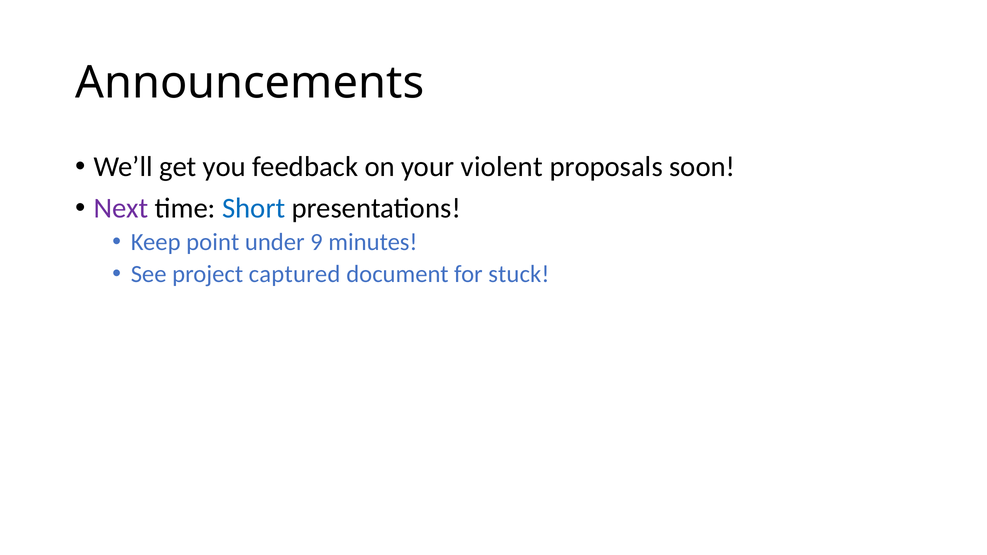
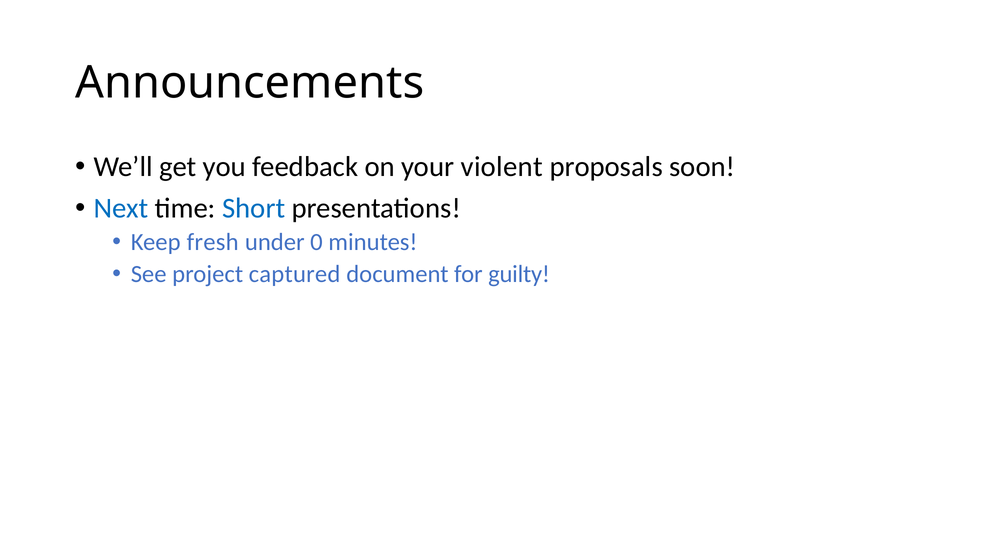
Next colour: purple -> blue (121, 208)
point: point -> fresh (213, 242)
9: 9 -> 0 (316, 242)
stuck: stuck -> guilty (519, 274)
